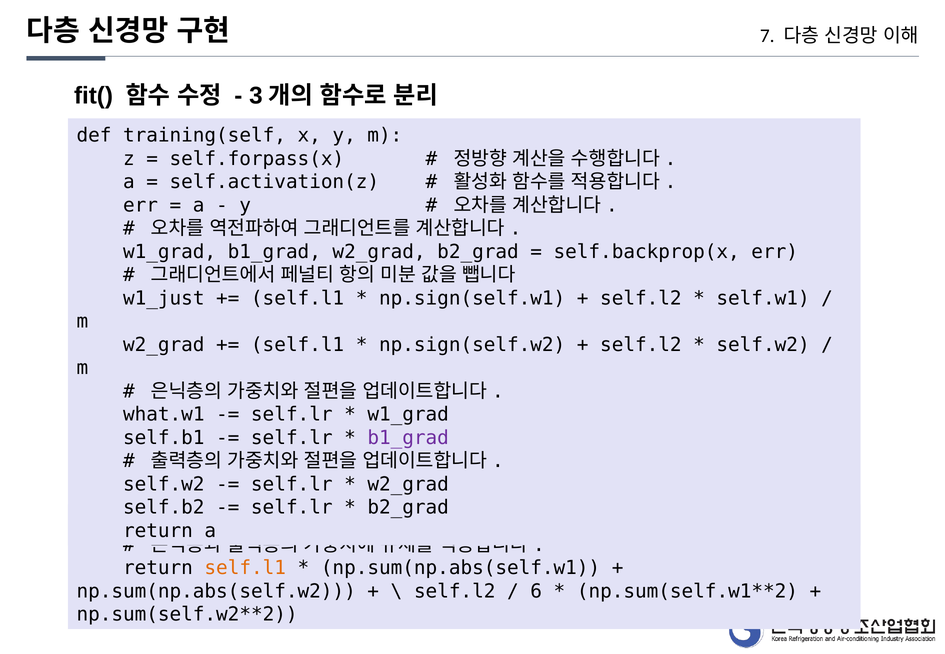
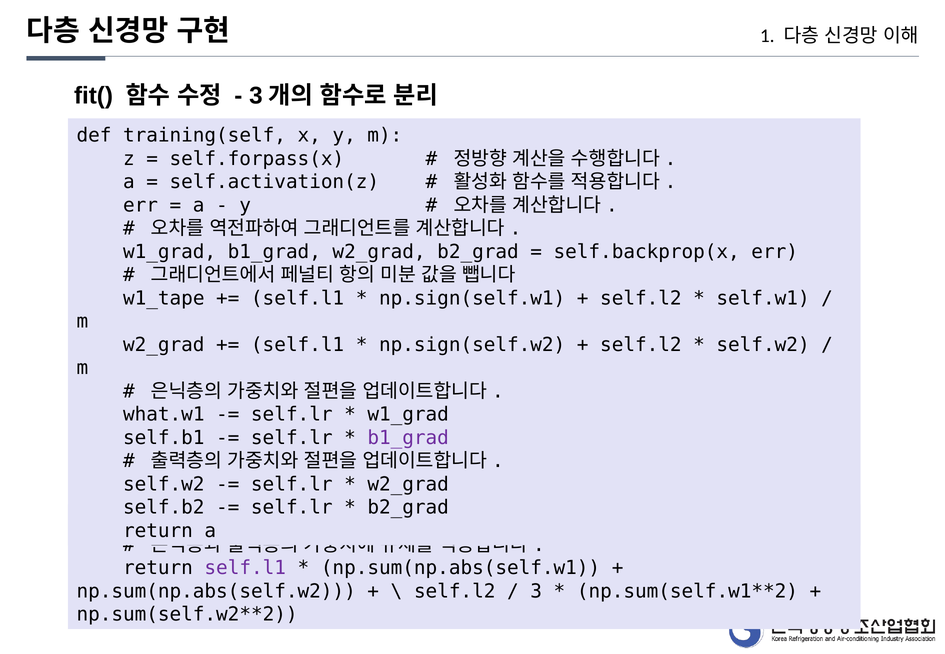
7: 7 -> 1 (767, 36)
w1_just: w1_just -> w1_tape (164, 298)
self.l1 colour: orange -> purple (245, 568)
6: 6 -> 3 (536, 592)
